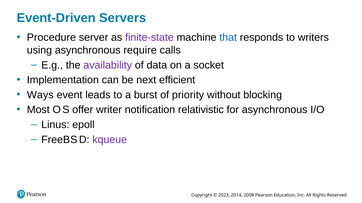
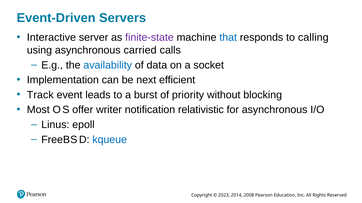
Procedure: Procedure -> Interactive (51, 38)
writers: writers -> calling (313, 38)
require: require -> carried (140, 50)
availability colour: purple -> blue (108, 65)
Ways: Ways -> Track (40, 95)
kqueue colour: purple -> blue (110, 140)
